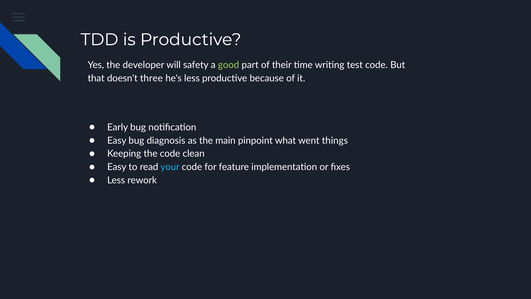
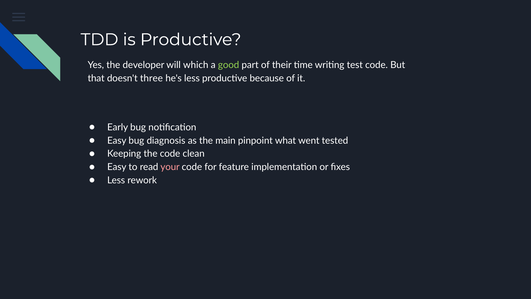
safety: safety -> which (196, 65)
things: things -> tested (335, 140)
your colour: light blue -> pink (170, 167)
